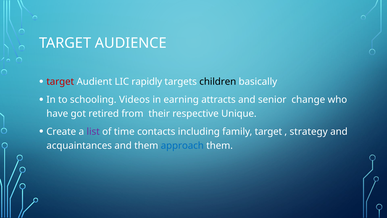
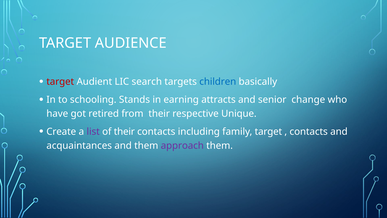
rapidly: rapidly -> search (147, 82)
children colour: black -> blue (218, 82)
Videos: Videos -> Stands (134, 100)
of time: time -> their (124, 132)
strategy: strategy -> contacts (309, 132)
approach colour: blue -> purple (182, 145)
